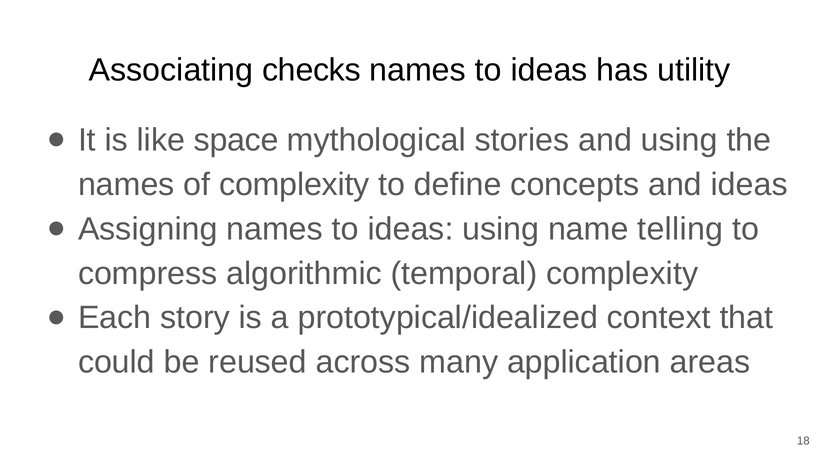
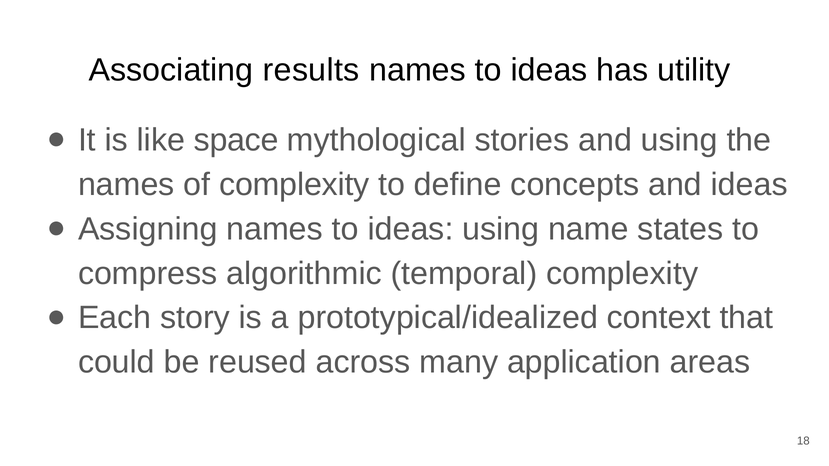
checks: checks -> results (311, 70)
telling: telling -> states (680, 229)
